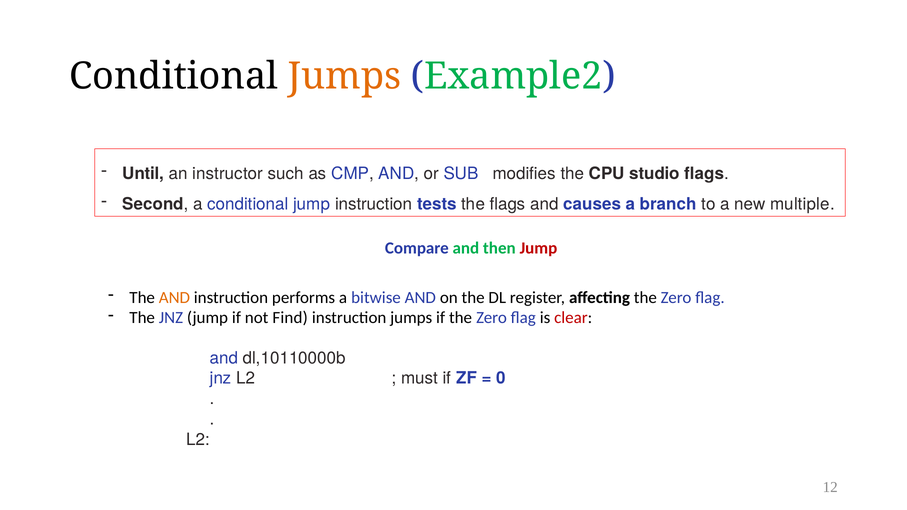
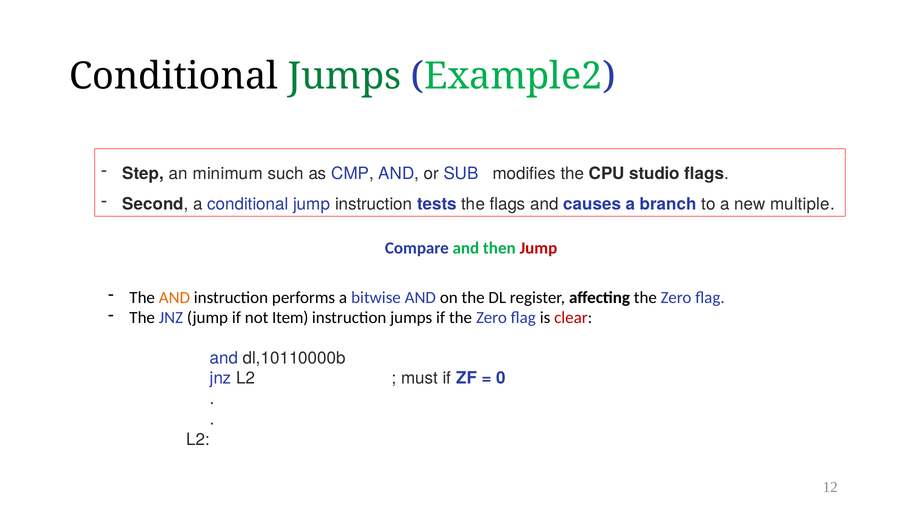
Jumps colour: orange -> green (345, 76)
Until: Until -> Step (143, 174)
instructor: instructor -> minimum (228, 174)
Find: Find -> Item (290, 318)
